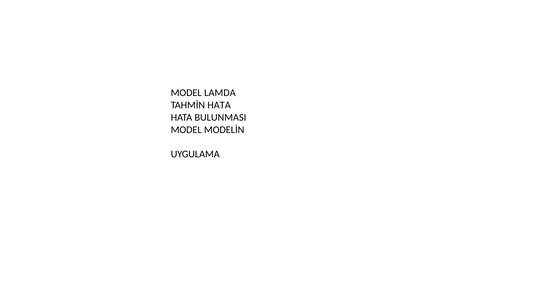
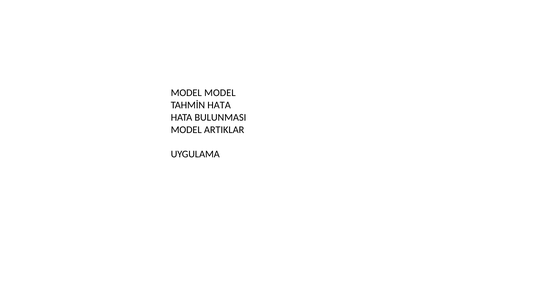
MODEL LAMDA: LAMDA -> MODEL (220, 93)
MODELİN: MODELİN -> ARTIKLAR (224, 130)
